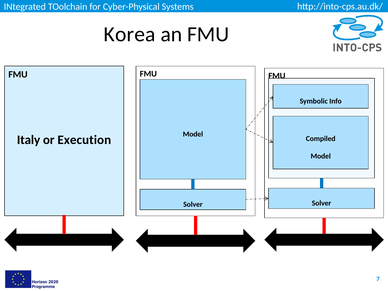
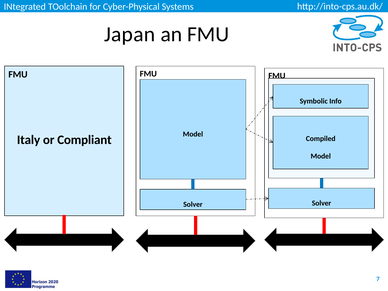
Korea: Korea -> Japan (130, 34)
Execution: Execution -> Compliant (84, 140)
